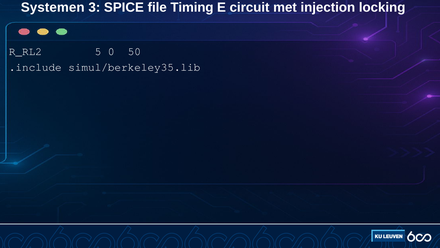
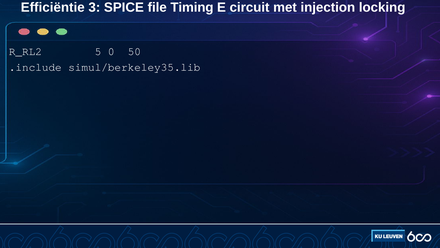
Systemen: Systemen -> Efficiëntie (53, 7)
